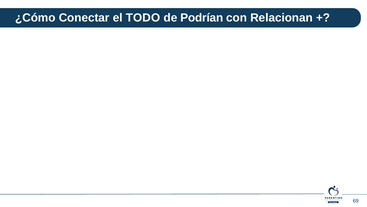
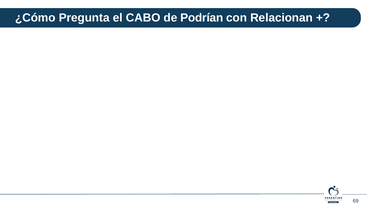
Conectar: Conectar -> Pregunta (84, 18)
TODO: TODO -> CABO (143, 18)
